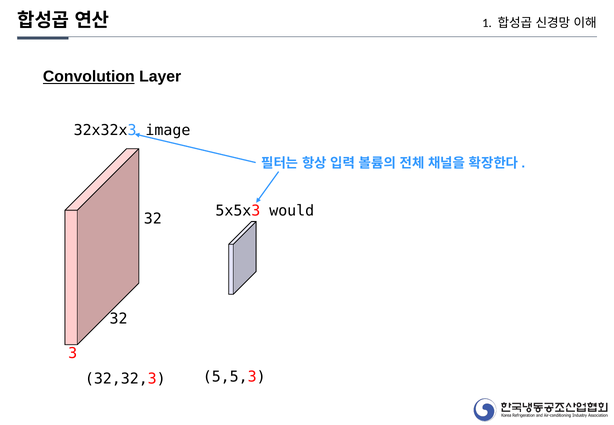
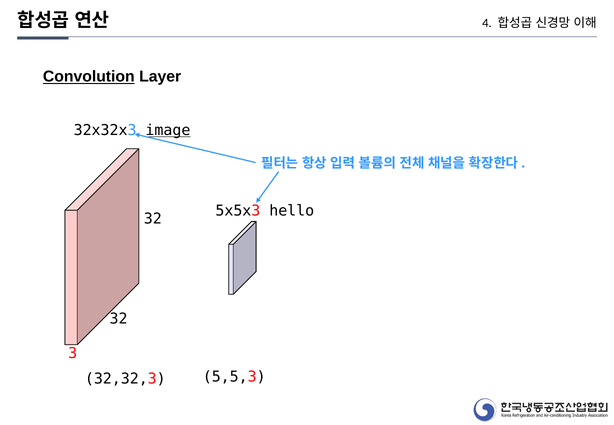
1: 1 -> 4 (487, 23)
image underline: none -> present (168, 130)
would: would -> hello (292, 211)
